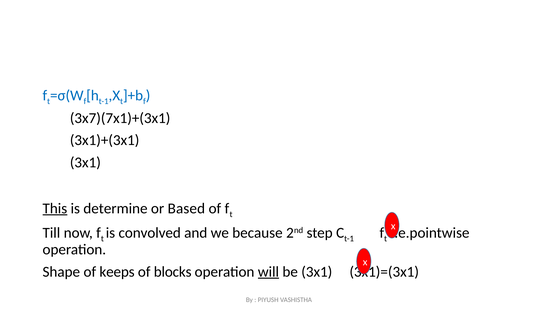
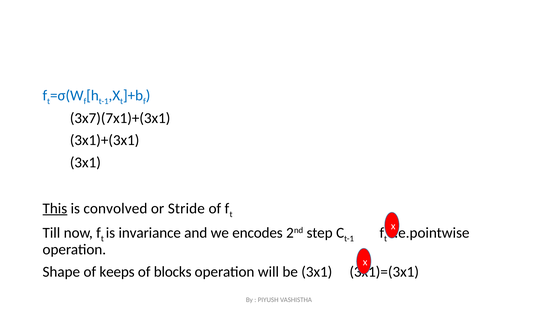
determine: determine -> convolved (115, 208)
Based: Based -> Stride (186, 208)
convolved: convolved -> invariance (150, 233)
because: because -> encodes (258, 233)
will underline: present -> none (268, 272)
